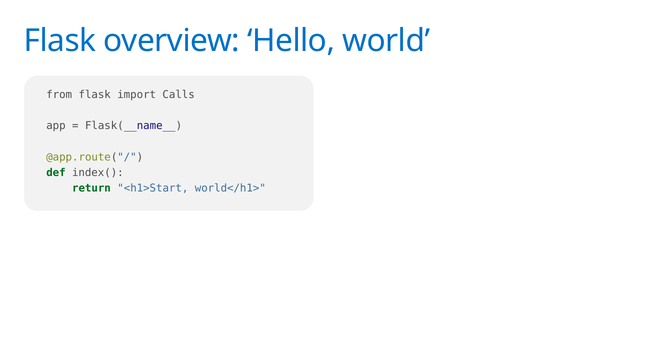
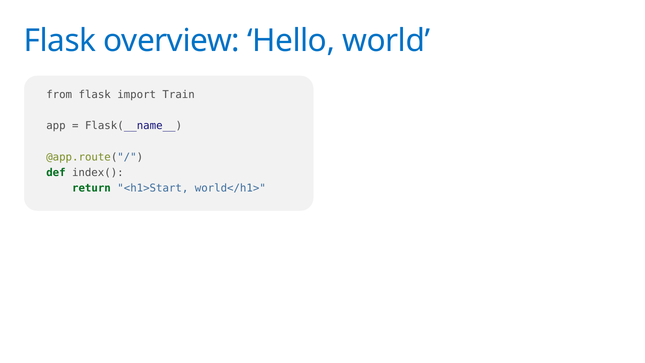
Calls: Calls -> Train (179, 95)
